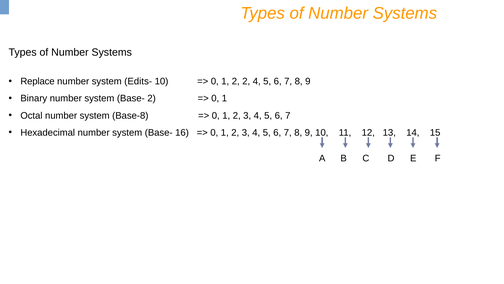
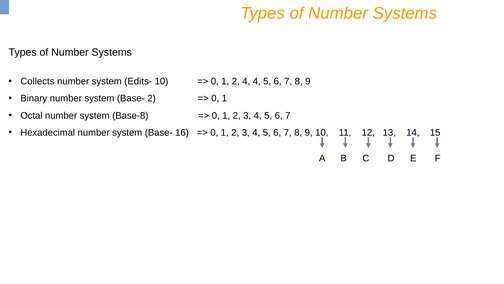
Replace: Replace -> Collects (37, 81)
2 2: 2 -> 4 (246, 81)
